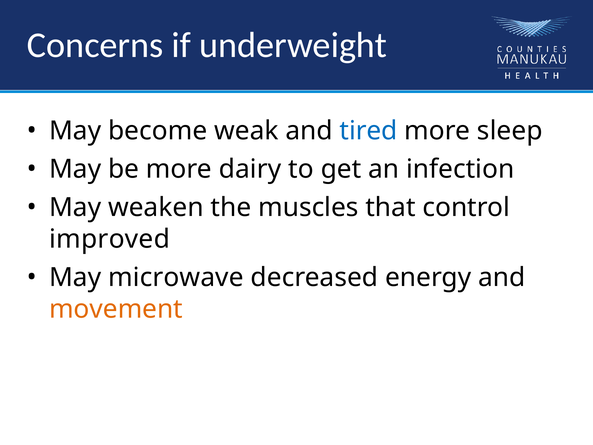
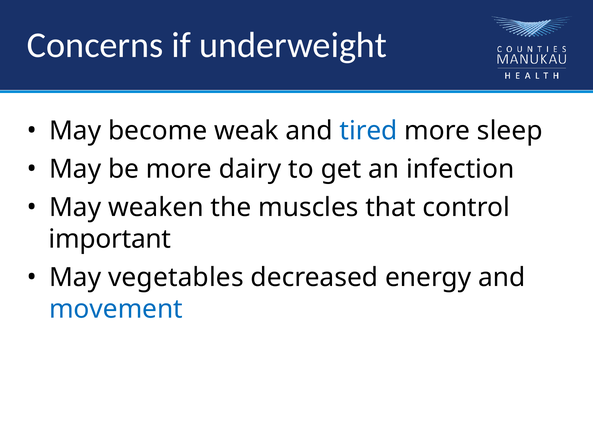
improved: improved -> important (110, 239)
microwave: microwave -> vegetables (176, 277)
movement colour: orange -> blue (116, 309)
